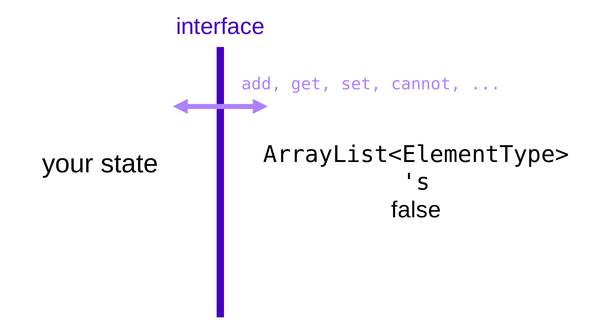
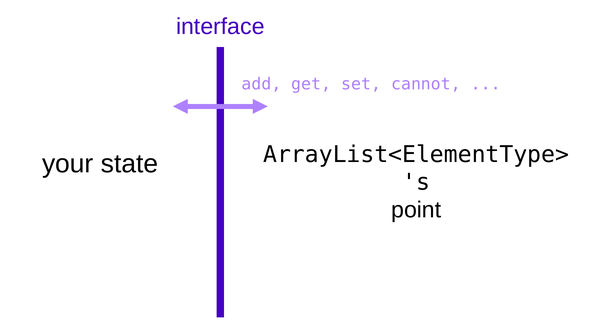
false: false -> point (416, 210)
